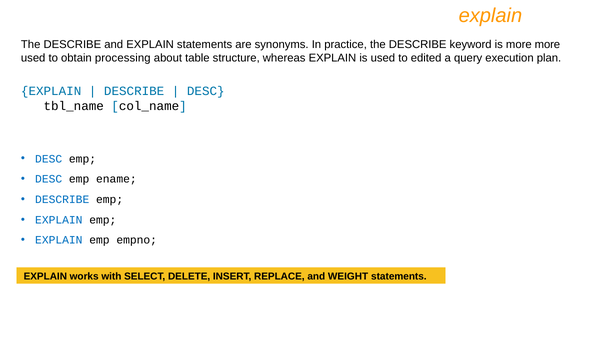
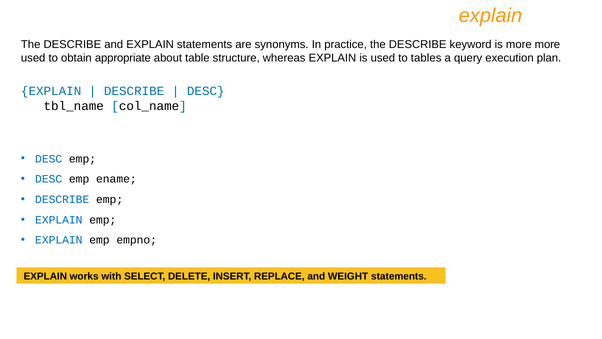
processing: processing -> appropriate (123, 58)
edited: edited -> tables (426, 58)
